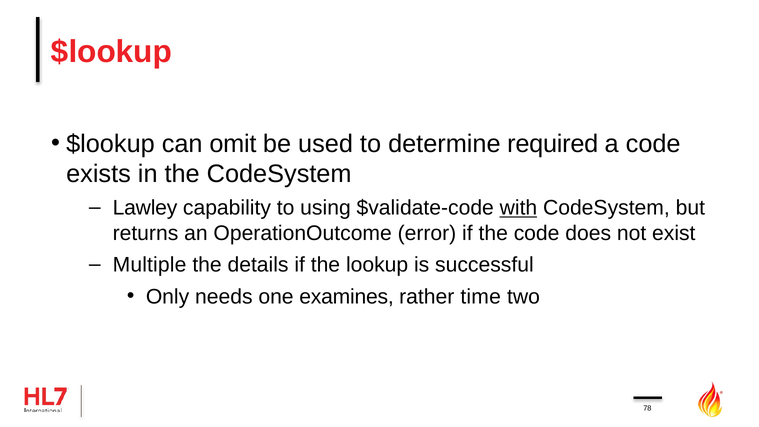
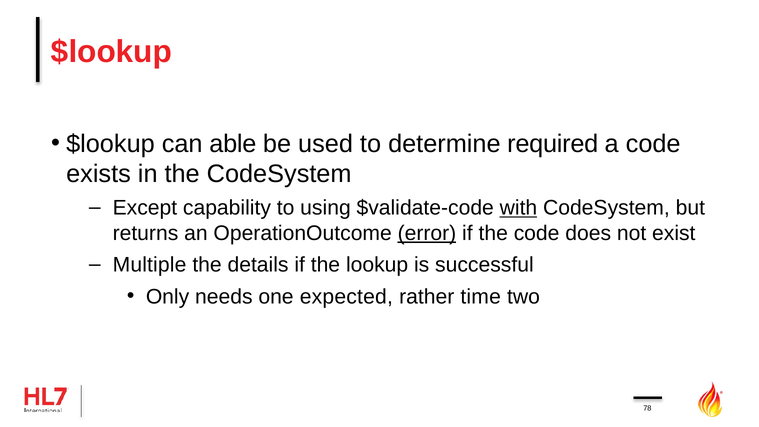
omit: omit -> able (233, 144)
Lawley: Lawley -> Except (145, 208)
error underline: none -> present (427, 233)
examines: examines -> expected (346, 297)
